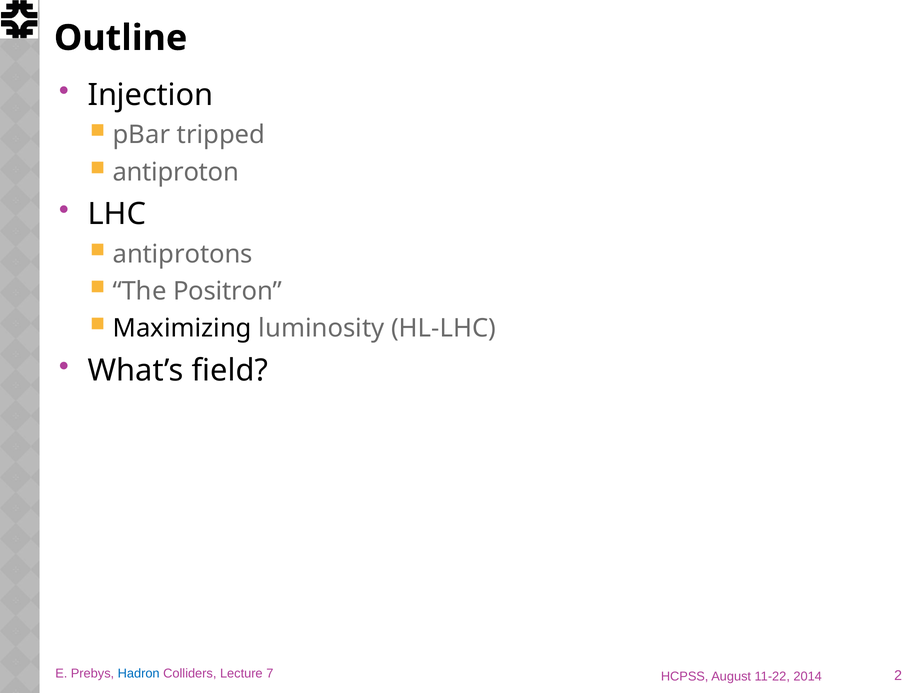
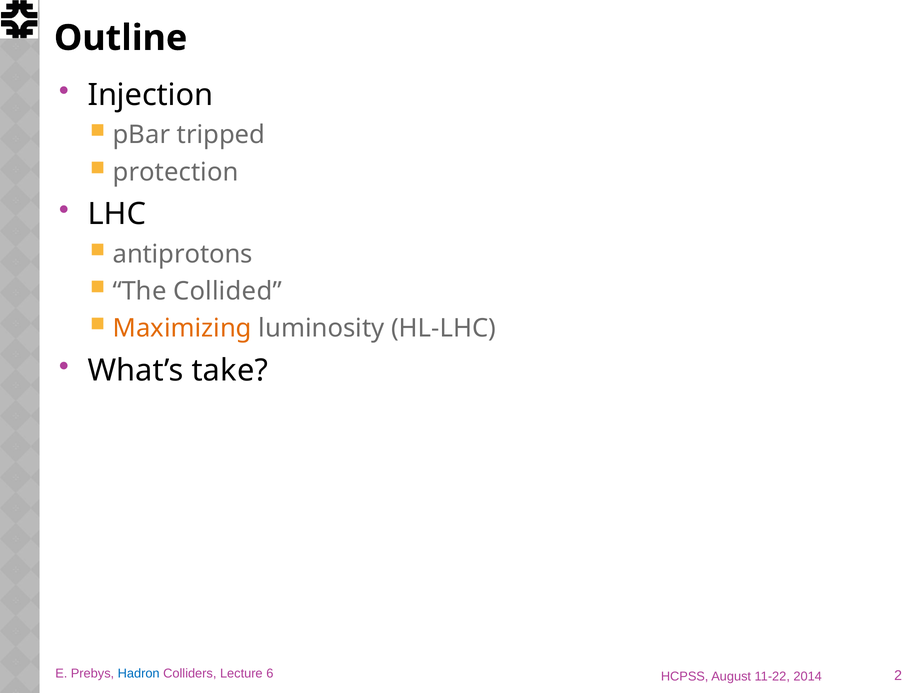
antiproton: antiproton -> protection (176, 172)
Positron: Positron -> Collided (227, 291)
Maximizing colour: black -> orange (182, 328)
field: field -> take (230, 370)
7: 7 -> 6 (270, 673)
